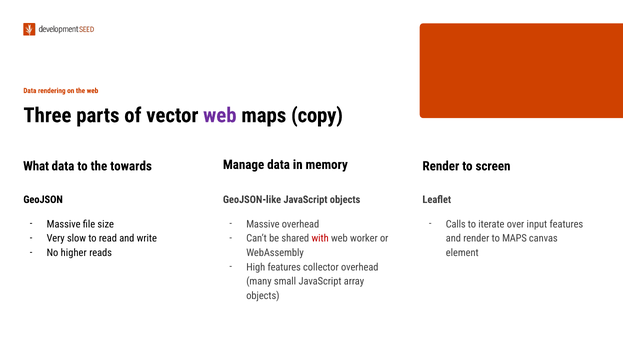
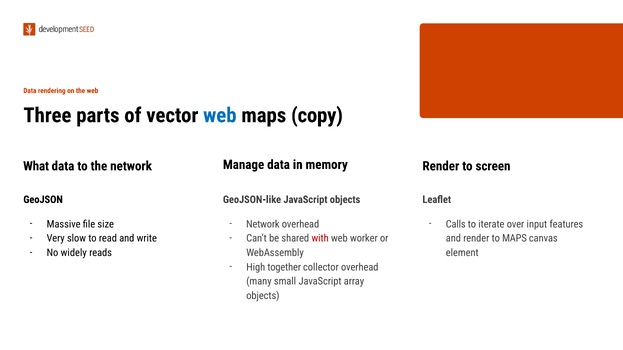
web colour: purple -> blue (220, 116)
the towards: towards -> network (131, 166)
Massive: Massive -> Network (263, 225)
higher: higher -> widely (74, 253)
High features: features -> together (284, 268)
